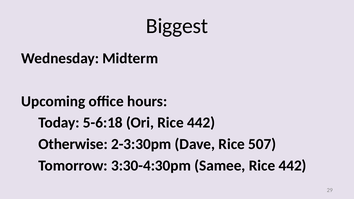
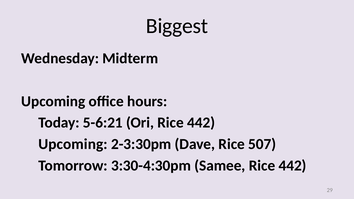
5-6:18: 5-6:18 -> 5-6:21 (103, 123)
Otherwise: Otherwise -> Upcoming (73, 144)
